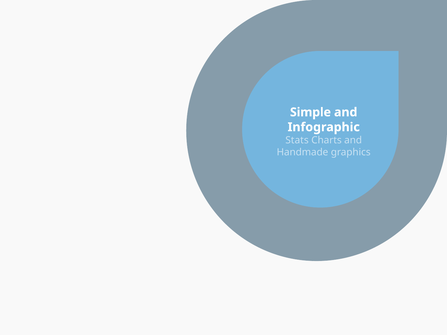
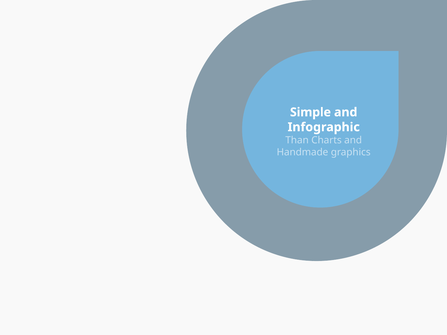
Stats: Stats -> Than (297, 140)
